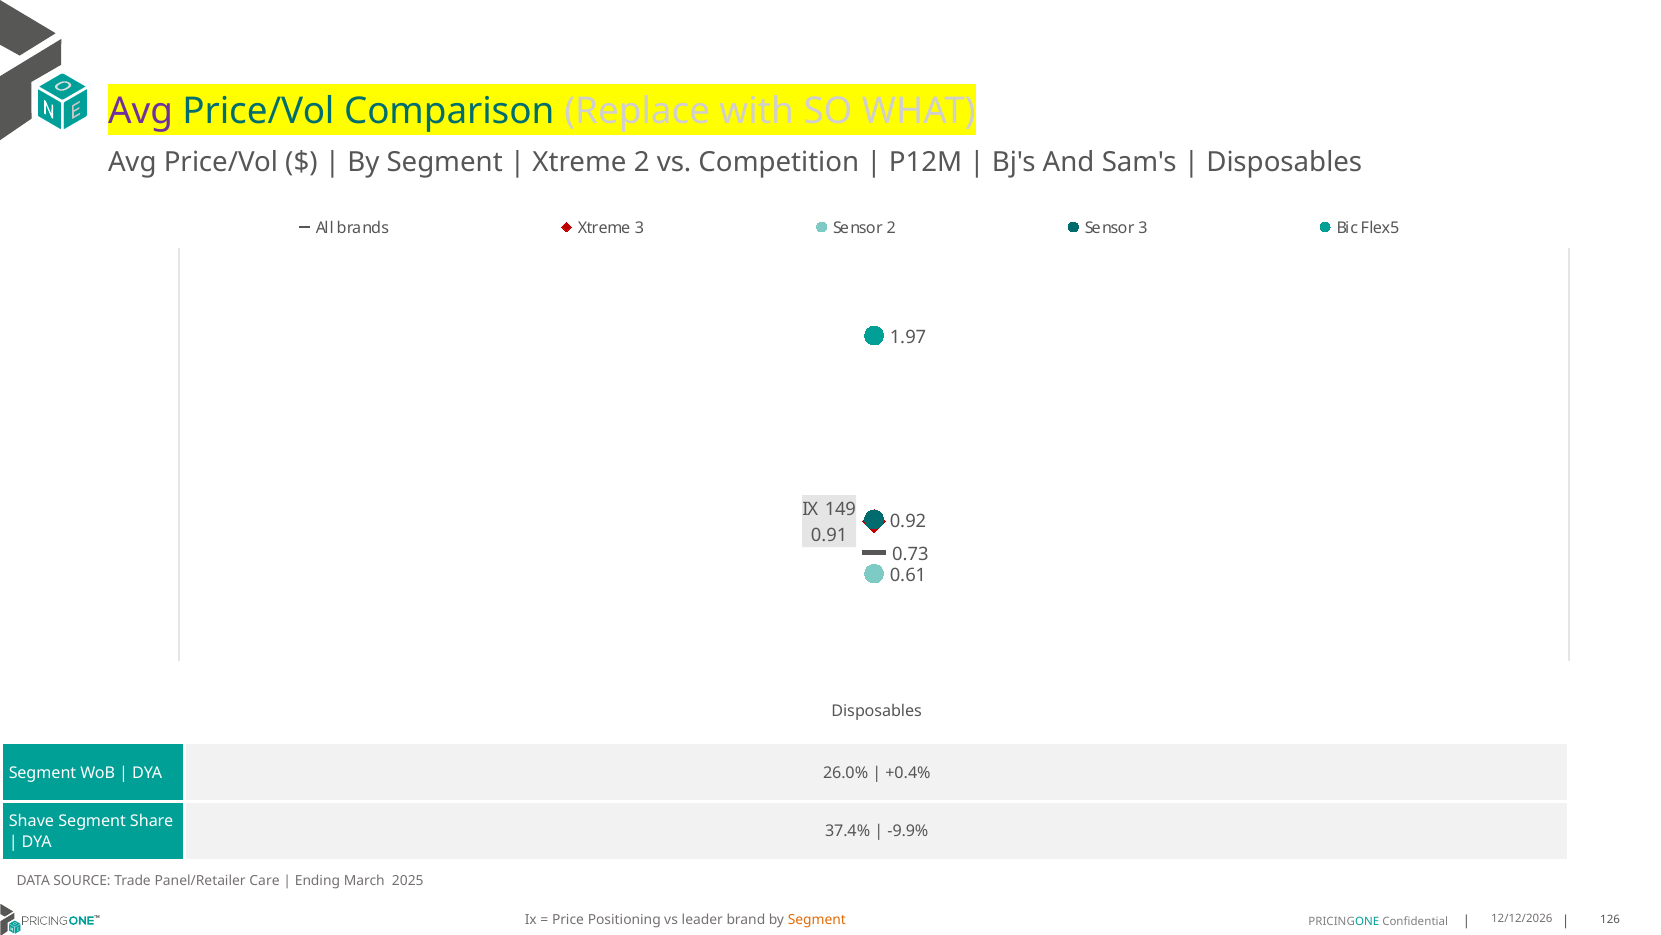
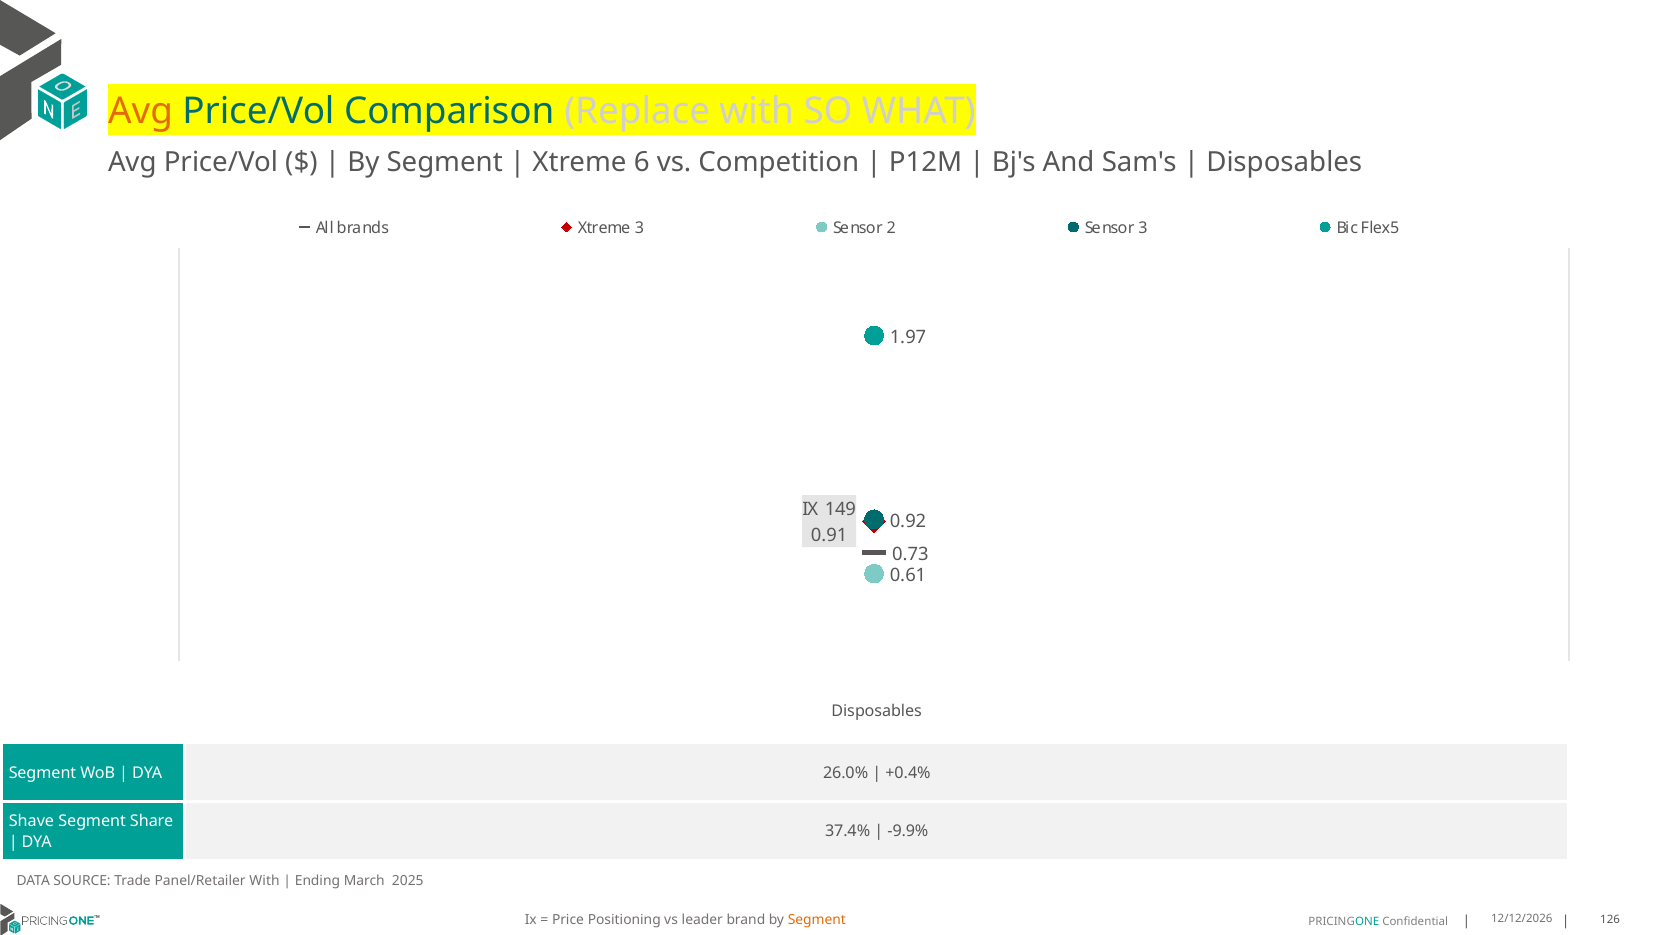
Avg colour: purple -> orange (141, 112)
Xtreme 2: 2 -> 6 (642, 162)
Panel/Retailer Care: Care -> With (265, 880)
